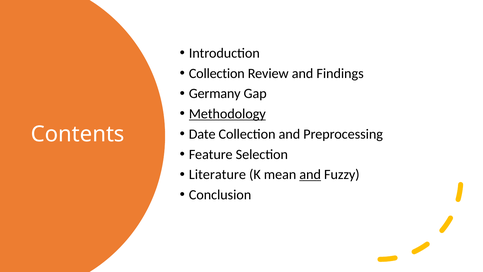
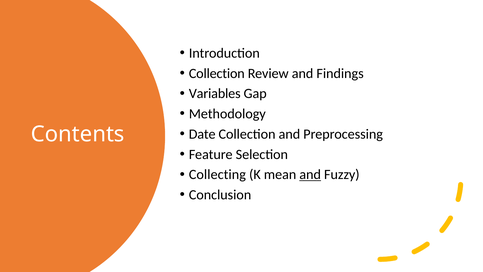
Germany: Germany -> Variables (215, 94)
Methodology underline: present -> none (227, 114)
Literature: Literature -> Collecting (217, 174)
